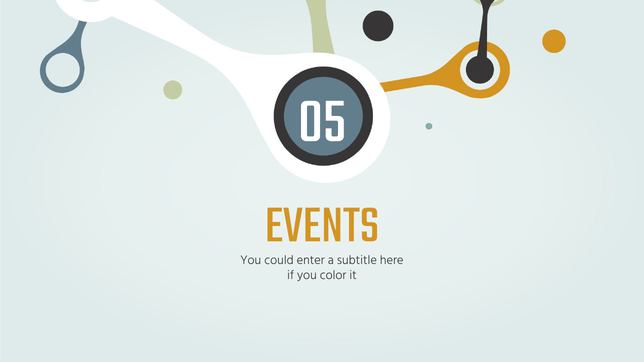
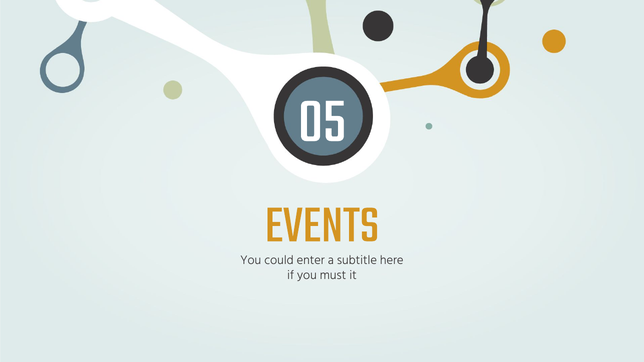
color: color -> must (333, 276)
